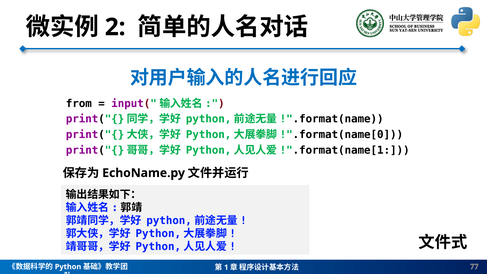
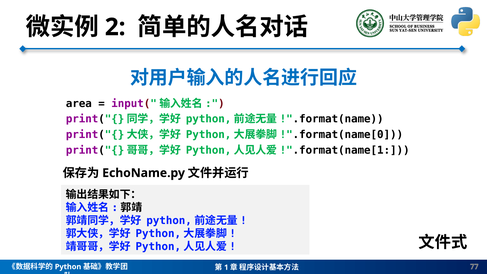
from: from -> area (79, 103)
